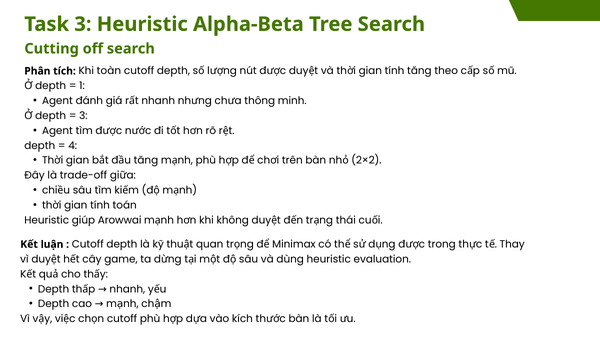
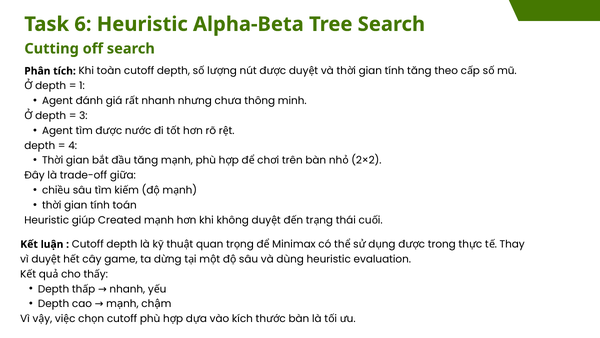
Task 3: 3 -> 6 (83, 24)
Arowwai: Arowwai -> Created (120, 220)
